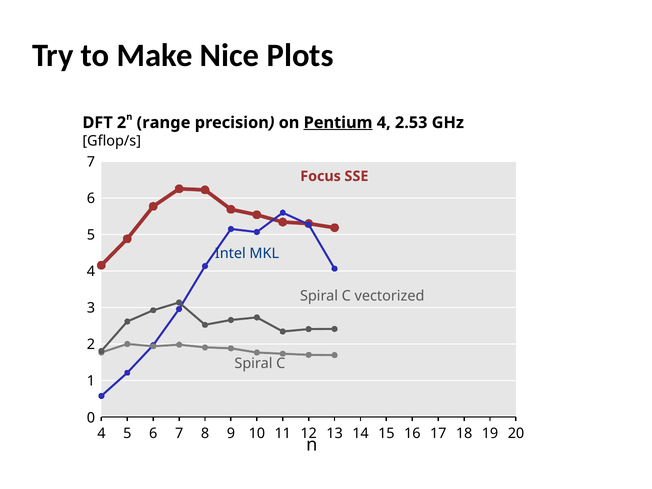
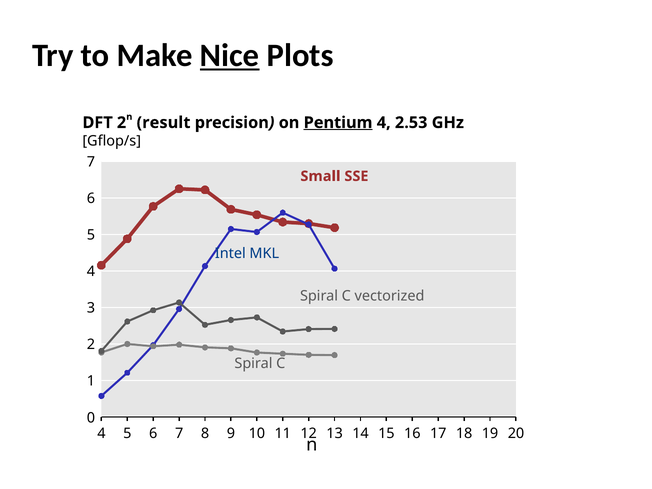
Nice underline: none -> present (230, 56)
range: range -> result (164, 123)
Focus: Focus -> Small (320, 176)
